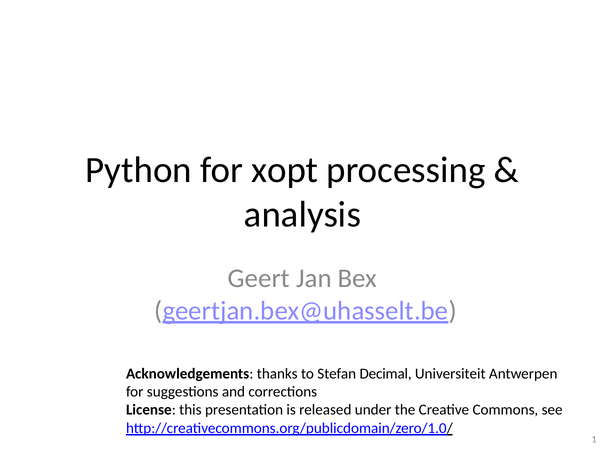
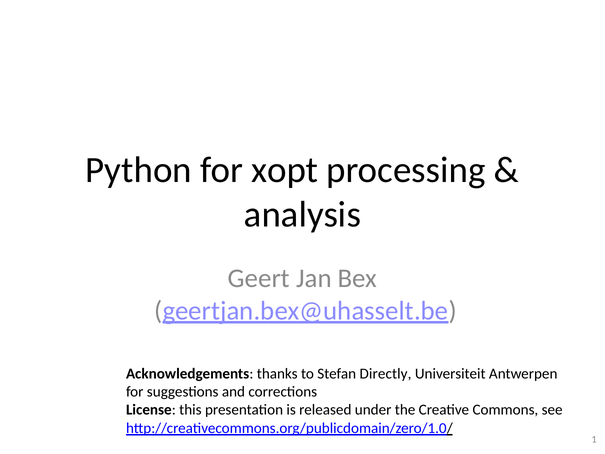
Decimal: Decimal -> Directly (385, 373)
